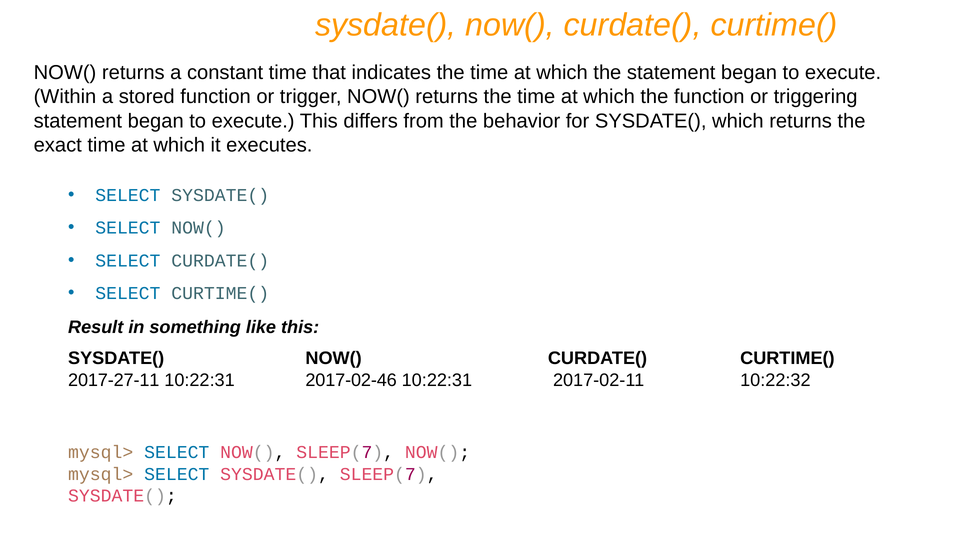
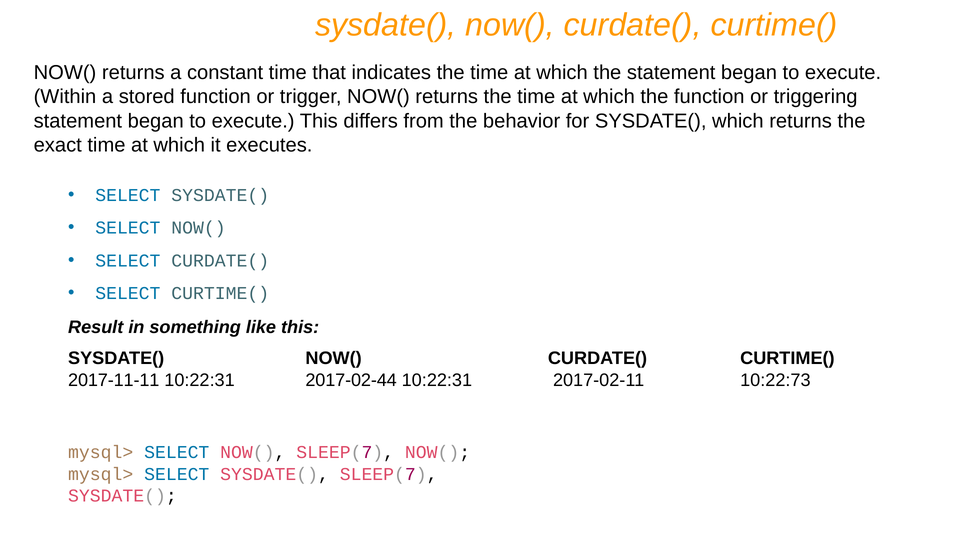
2017-27-11: 2017-27-11 -> 2017-11-11 (114, 380)
2017-02-46: 2017-02-46 -> 2017-02-44 (351, 380)
10:22:32: 10:22:32 -> 10:22:73 (775, 380)
